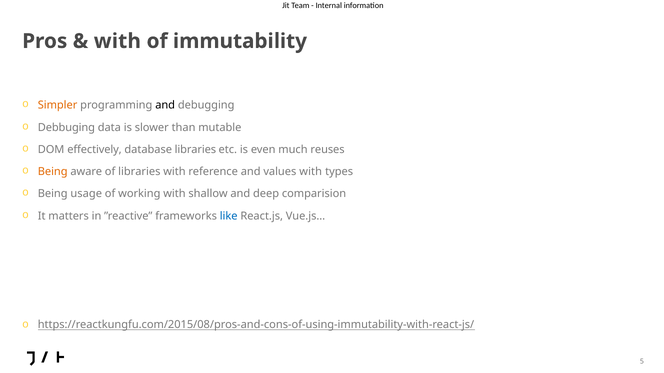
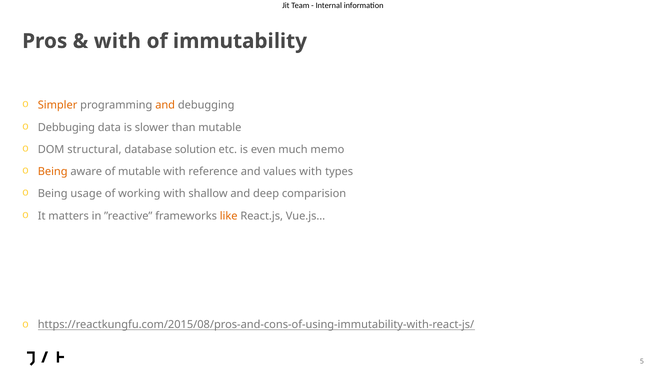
and colour: black -> orange (165, 105)
effectively: effectively -> structural (94, 150)
database libraries: libraries -> solution (195, 150)
reuses: reuses -> memo (327, 150)
of libraries: libraries -> mutable (139, 172)
like colour: blue -> orange (229, 216)
